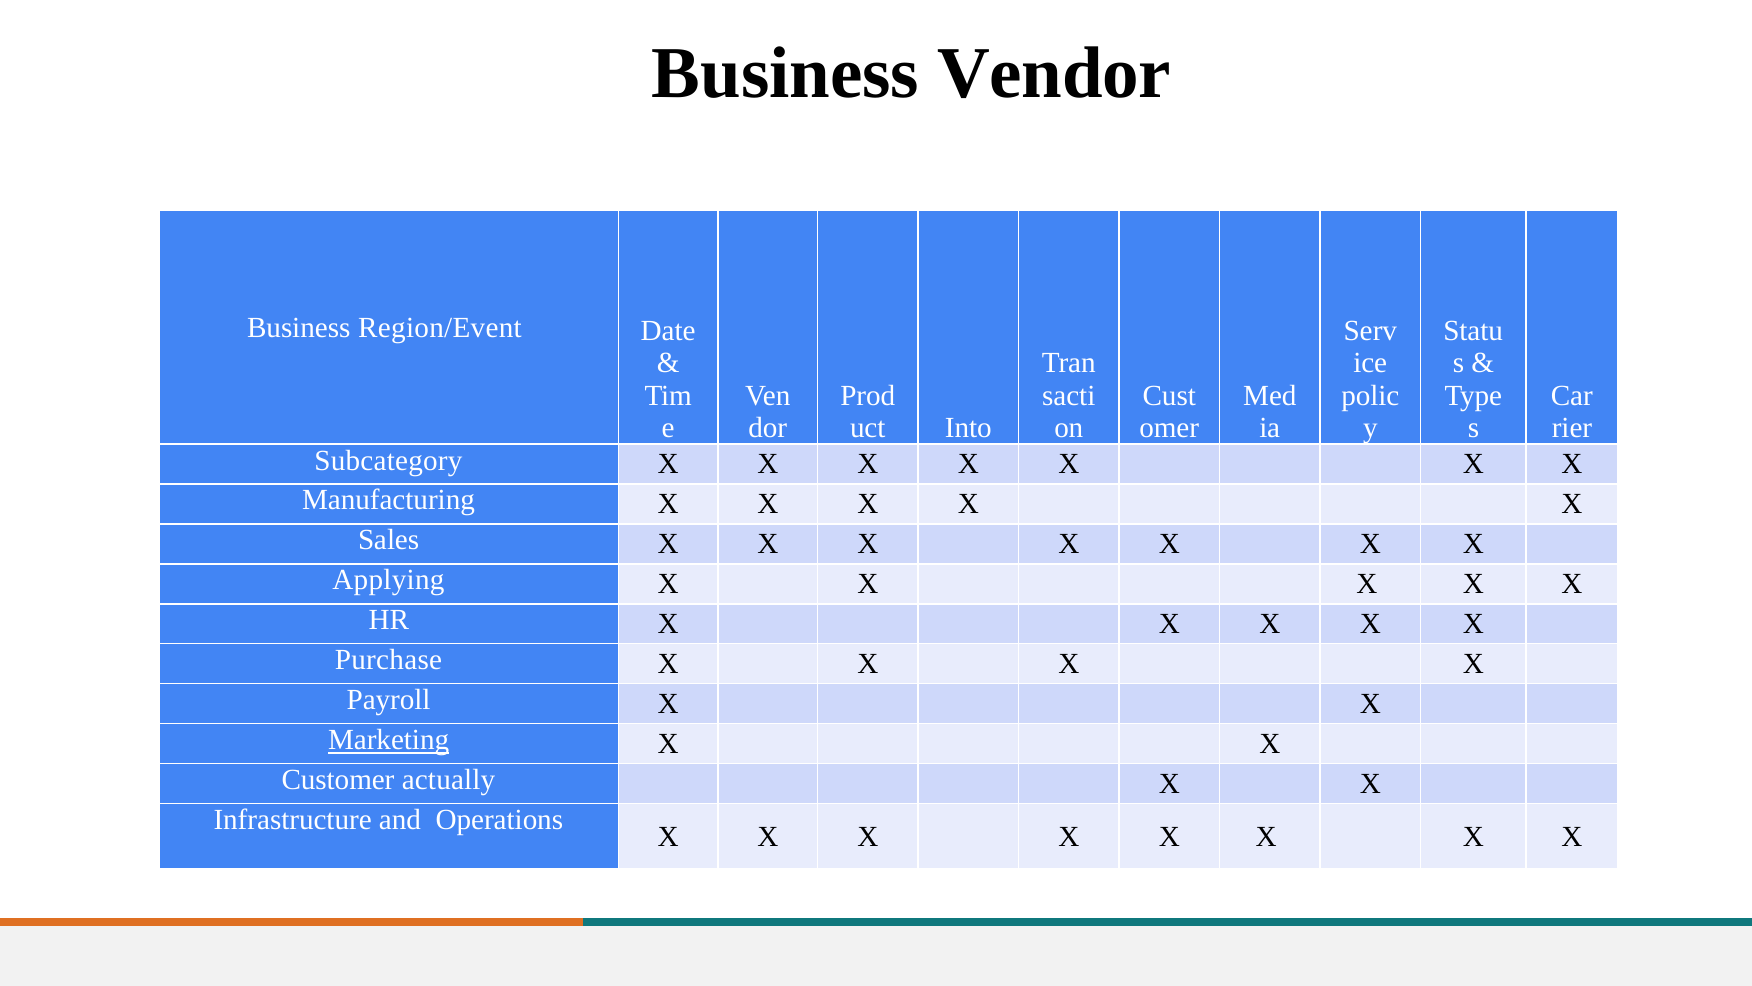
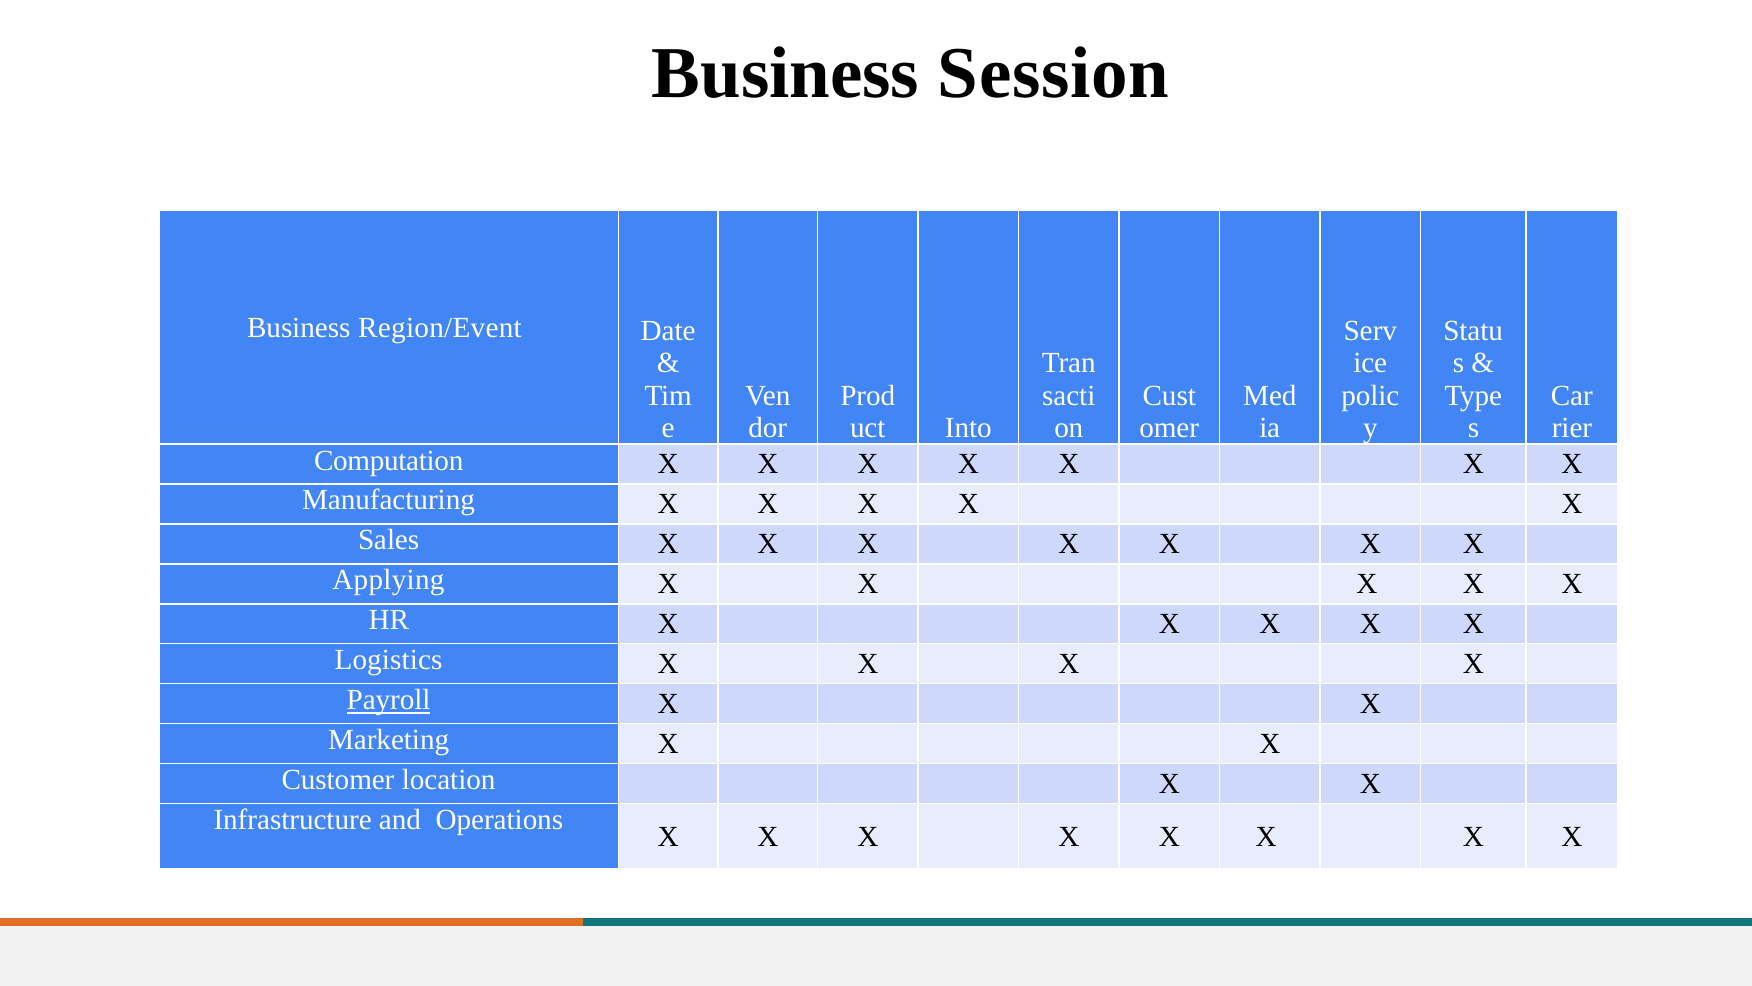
Vendor: Vendor -> Session (1054, 73)
Subcategory: Subcategory -> Computation (389, 460)
Purchase: Purchase -> Logistics (389, 660)
Payroll underline: none -> present (389, 700)
Marketing underline: present -> none (389, 740)
actually: actually -> location (449, 780)
